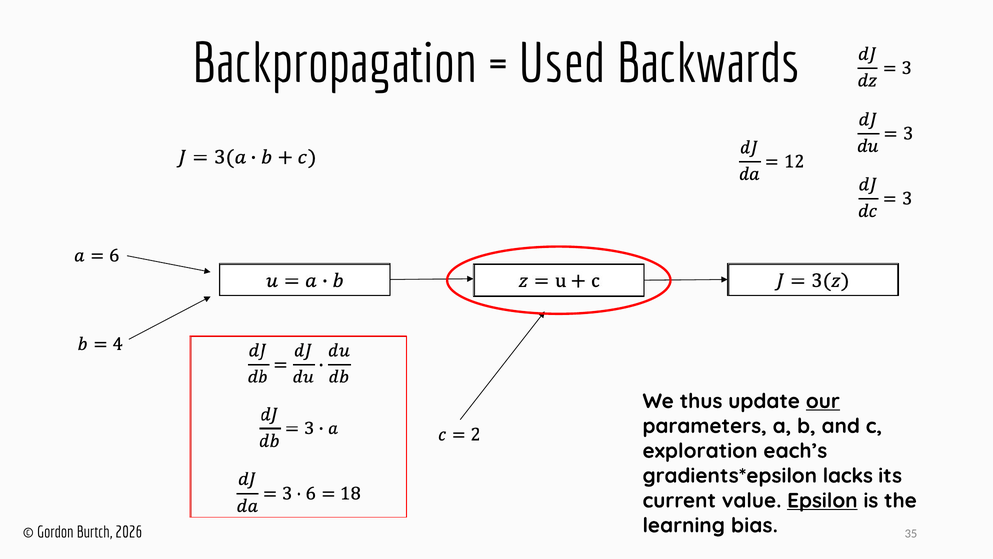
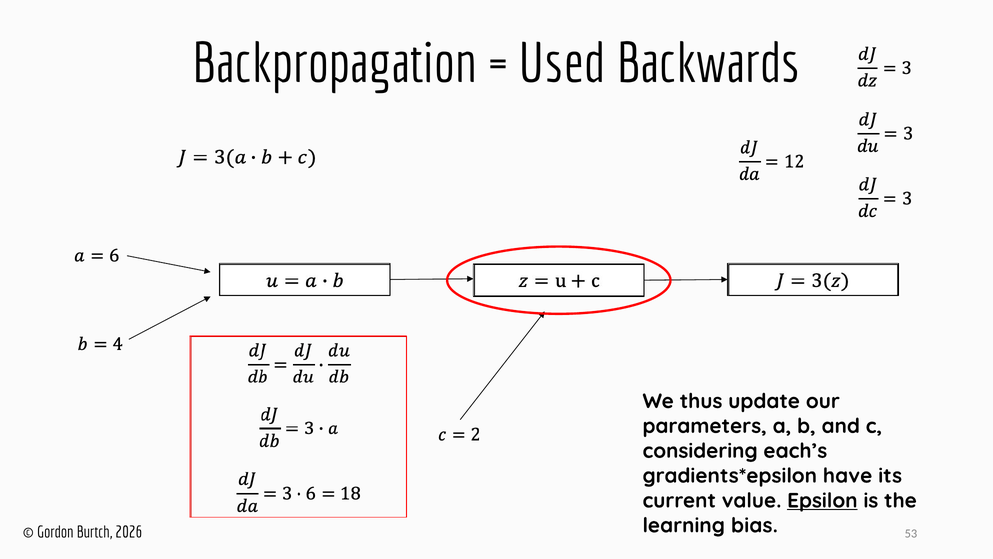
our underline: present -> none (823, 401)
exploration: exploration -> considering (700, 451)
lacks: lacks -> have (848, 475)
35: 35 -> 53 (911, 533)
